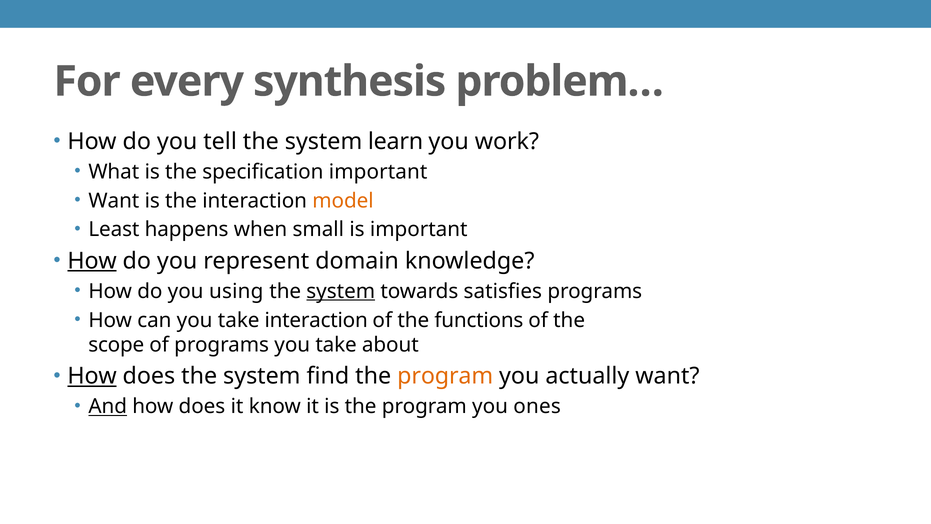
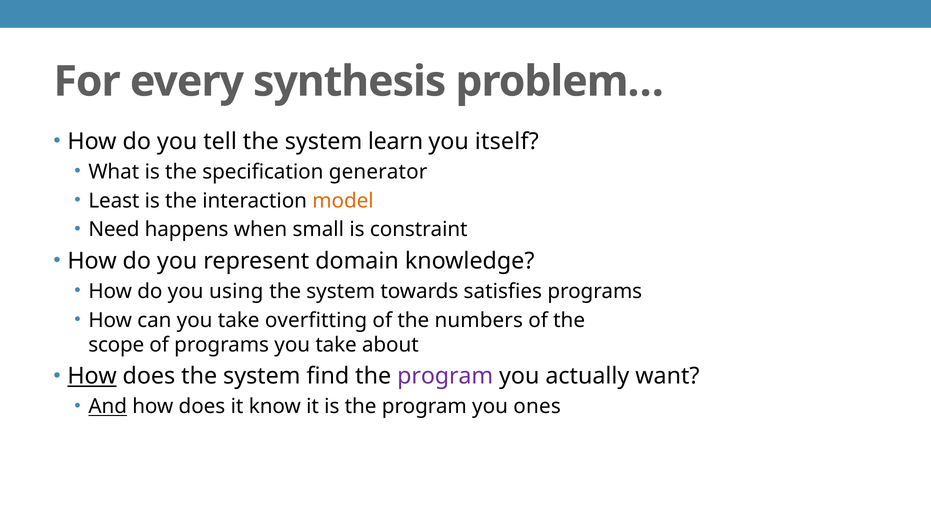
work: work -> itself (507, 141)
specification important: important -> generator (378, 172)
Want: Want -> Least (114, 201)
Least: Least -> Need (114, 230)
is important: important -> constraint (419, 230)
How underline: present -> none (92, 261)
system underline: present -> none (341, 291)
take interaction: interaction -> overfitting (316, 320)
functions: functions -> numbers (479, 320)
program colour: orange -> purple (445, 376)
